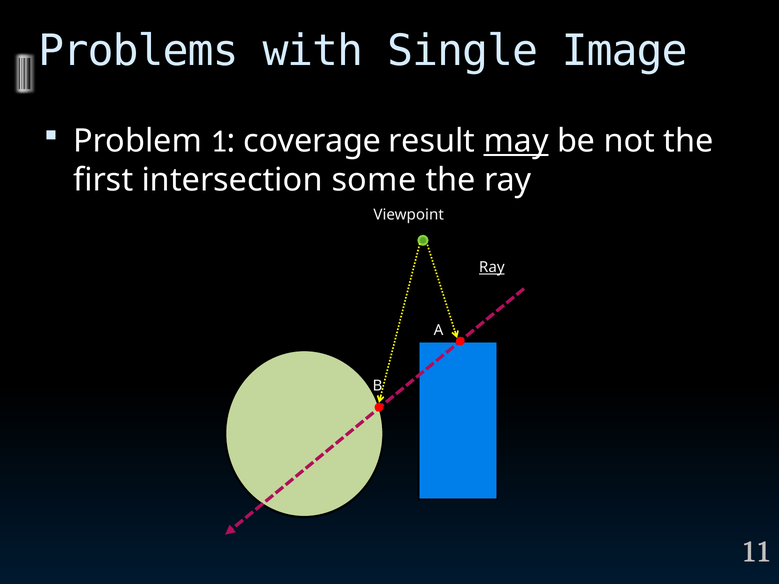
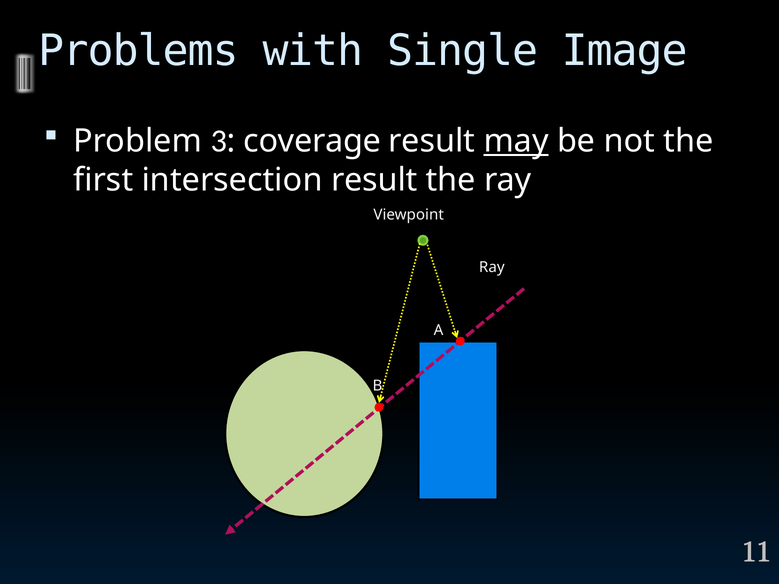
1: 1 -> 3 (219, 141)
intersection some: some -> result (374, 180)
Ray underline: present -> none (492, 268)
